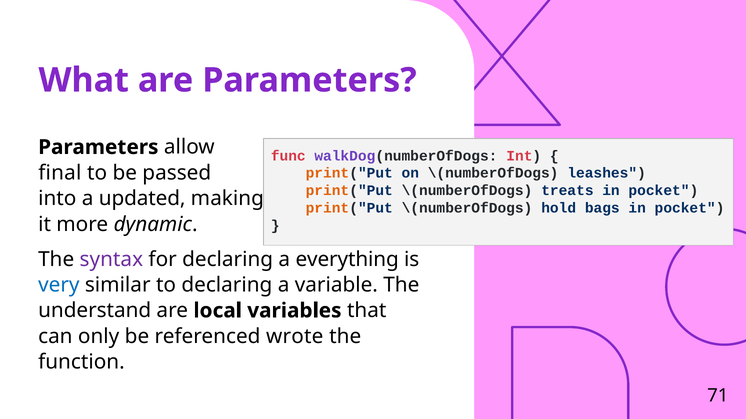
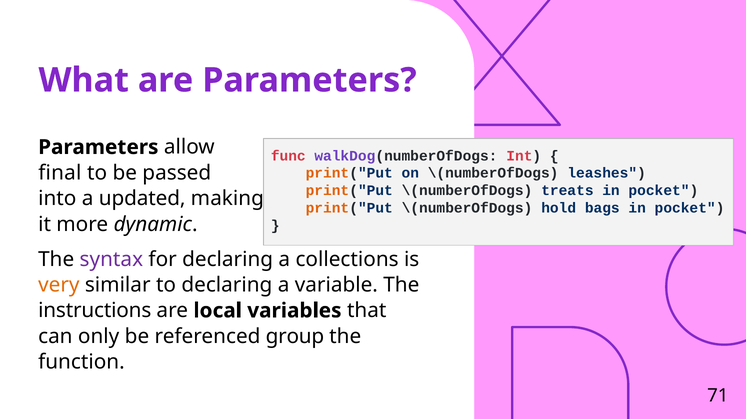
everything: everything -> collections (347, 260)
very colour: blue -> orange (59, 285)
understand: understand -> instructions (95, 311)
wrote: wrote -> group (295, 337)
